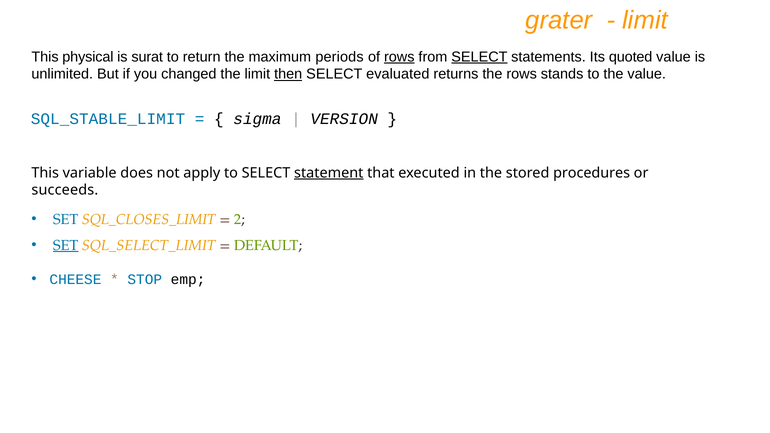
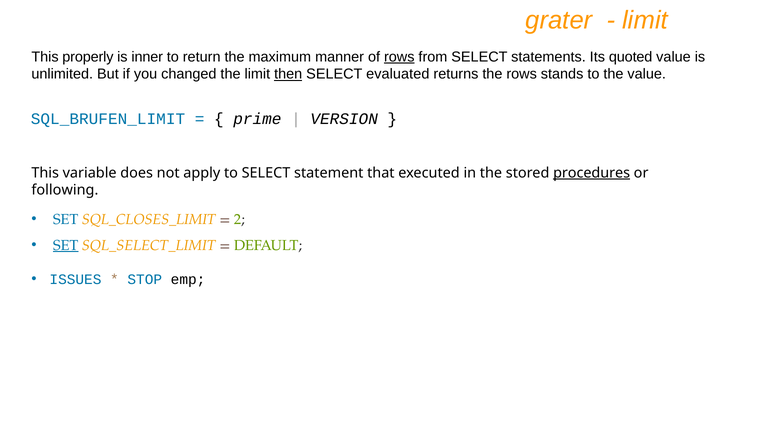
physical: physical -> properly (88, 57)
surat: surat -> inner (147, 57)
periods: periods -> manner (340, 57)
SELECT underline: present -> none (479, 57)
SQL_STABLE_LIMIT: SQL_STABLE_LIMIT -> SQL_BRUFEN_LIMIT (108, 119)
sigma: sigma -> prime (257, 119)
statement underline: present -> none (329, 173)
procedures underline: none -> present (592, 173)
succeeds: succeeds -> following (65, 190)
CHEESE: CHEESE -> ISSUES (75, 279)
